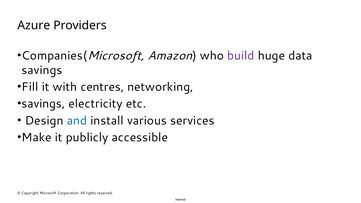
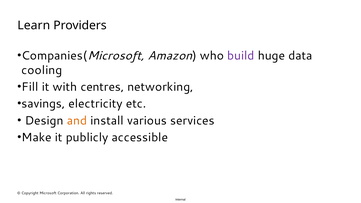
Azure: Azure -> Learn (34, 25)
savings: savings -> cooling (42, 70)
and colour: blue -> orange (77, 121)
